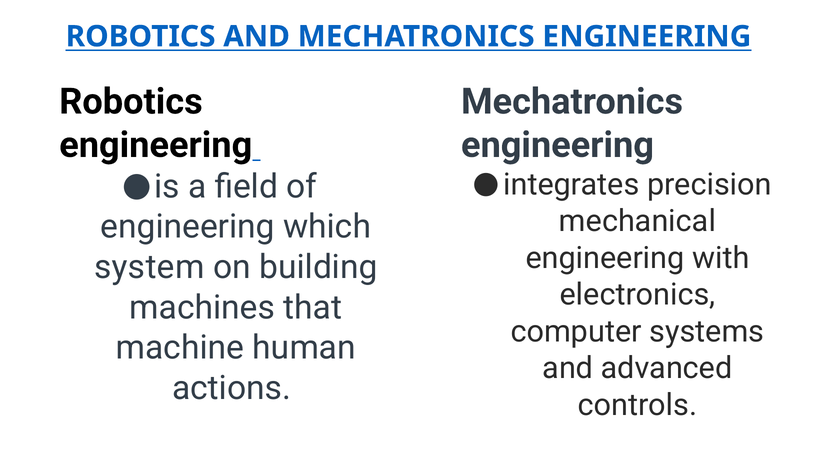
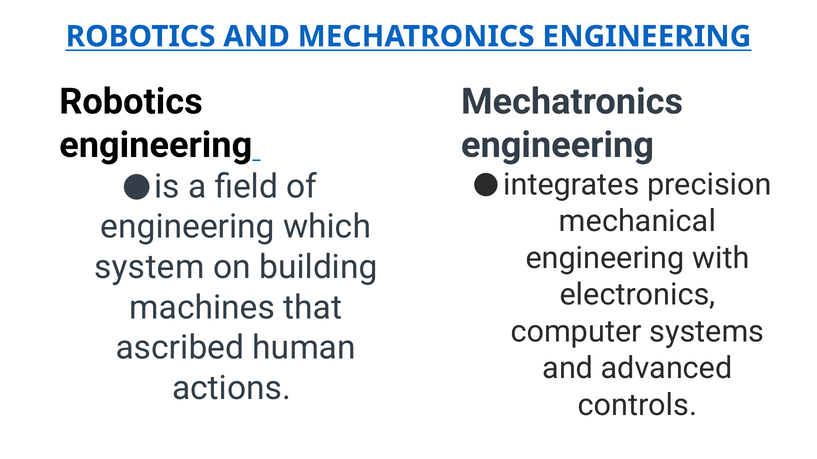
machine: machine -> ascribed (180, 348)
